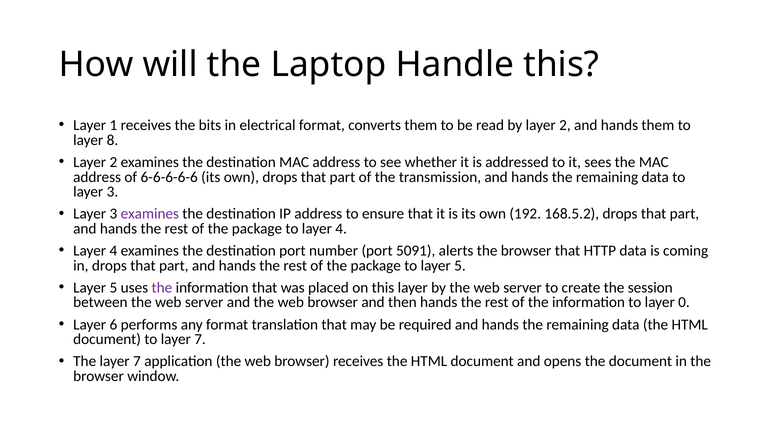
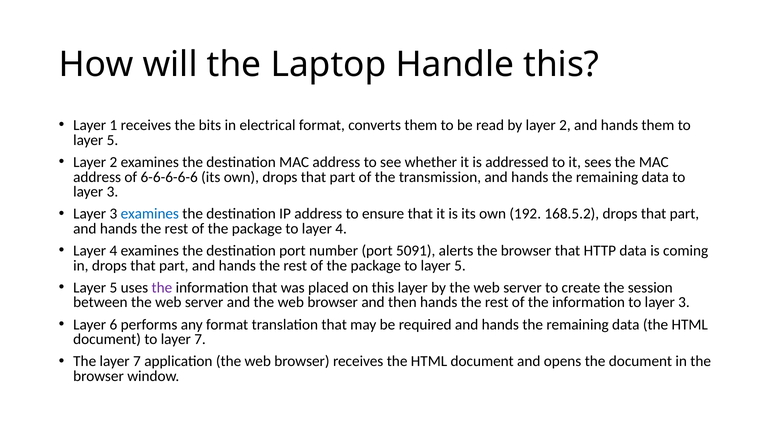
8: 8 -> 5 (113, 140)
examines colour: purple -> blue (150, 214)
information to layer 0: 0 -> 3 (684, 302)
